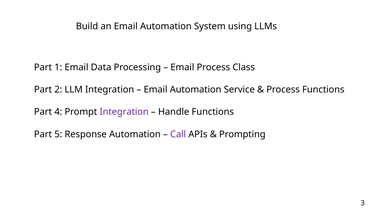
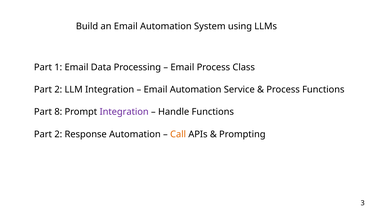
4: 4 -> 8 (58, 112)
5: 5 -> 2 (58, 134)
Call colour: purple -> orange (178, 134)
